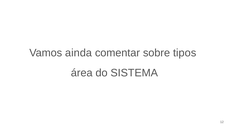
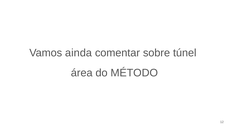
tipos: tipos -> túnel (185, 53)
SISTEMA: SISTEMA -> MÉTODO (134, 73)
